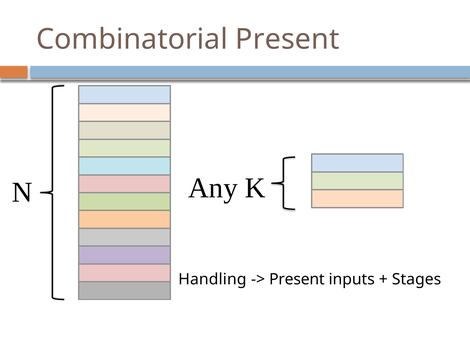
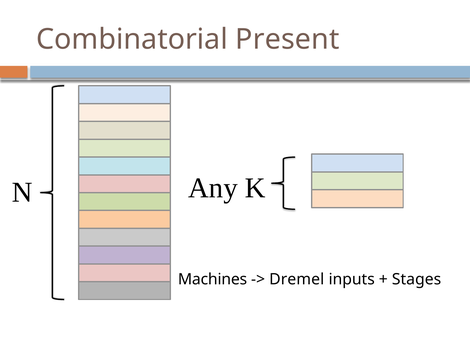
Handling: Handling -> Machines (213, 279)
Present: Present -> Dremel (297, 279)
